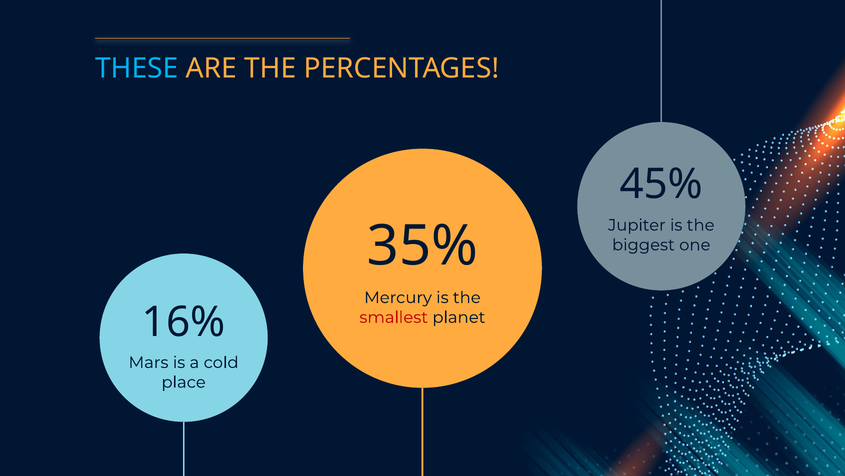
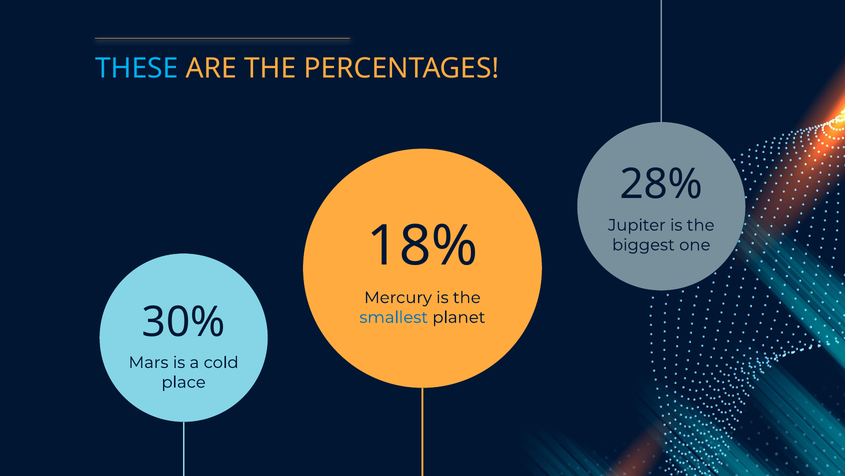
45%: 45% -> 28% (661, 184)
35%: 35% -> 18% (422, 246)
16%: 16% -> 30% (184, 322)
smallest colour: red -> blue (394, 317)
